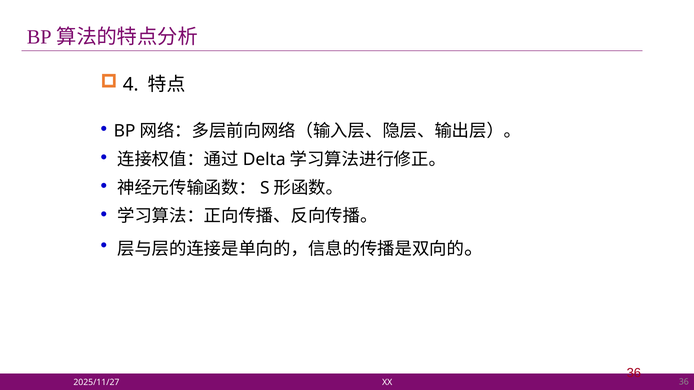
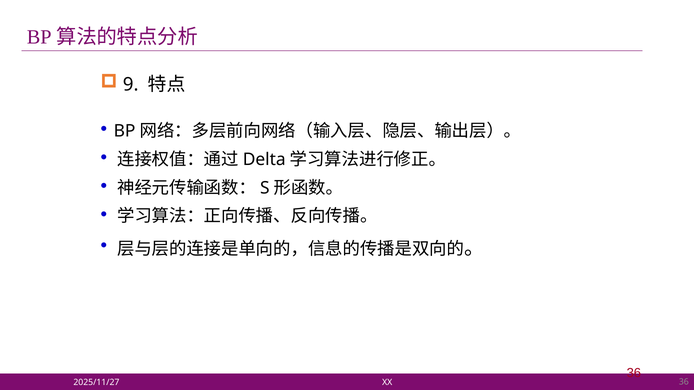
4: 4 -> 9 (131, 85)
